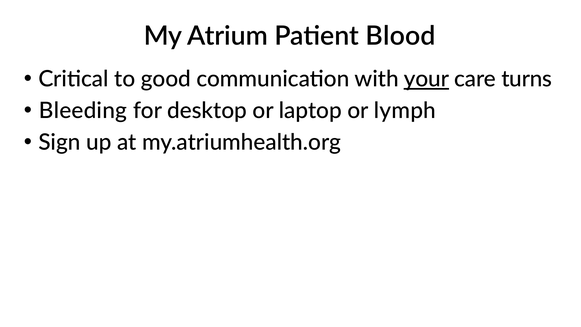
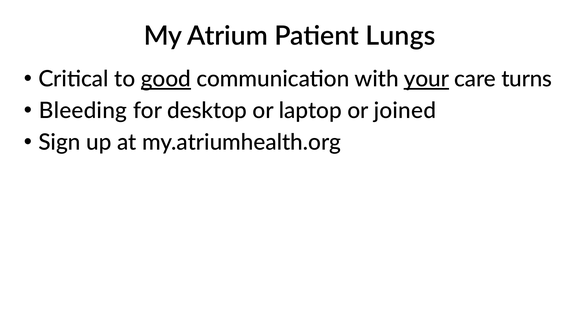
Blood: Blood -> Lungs (400, 36)
good underline: none -> present (166, 79)
lymph: lymph -> joined (405, 111)
